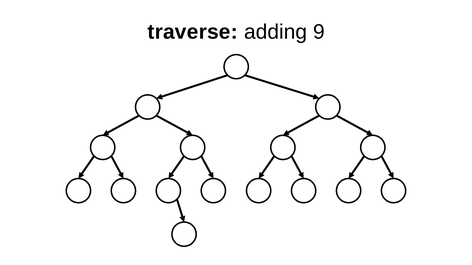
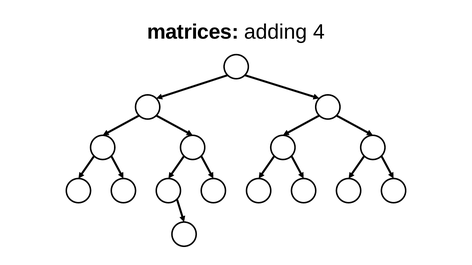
traverse: traverse -> matrices (193, 32)
adding 9: 9 -> 4 (319, 32)
